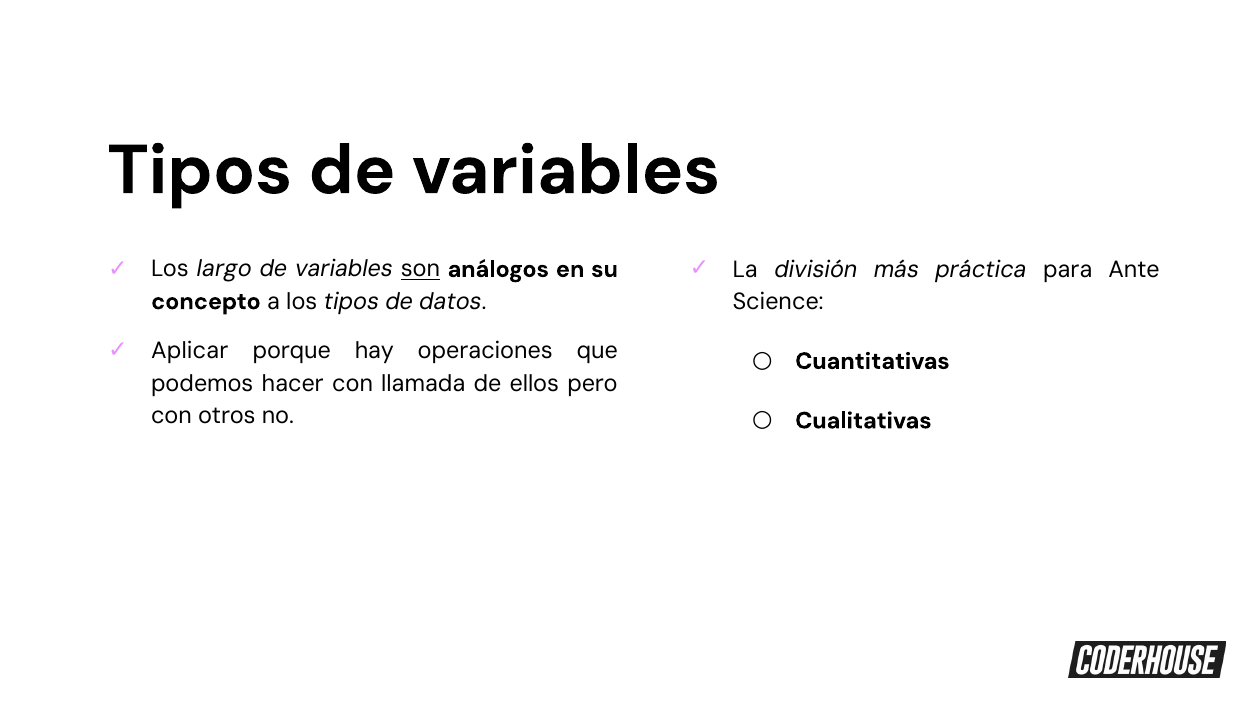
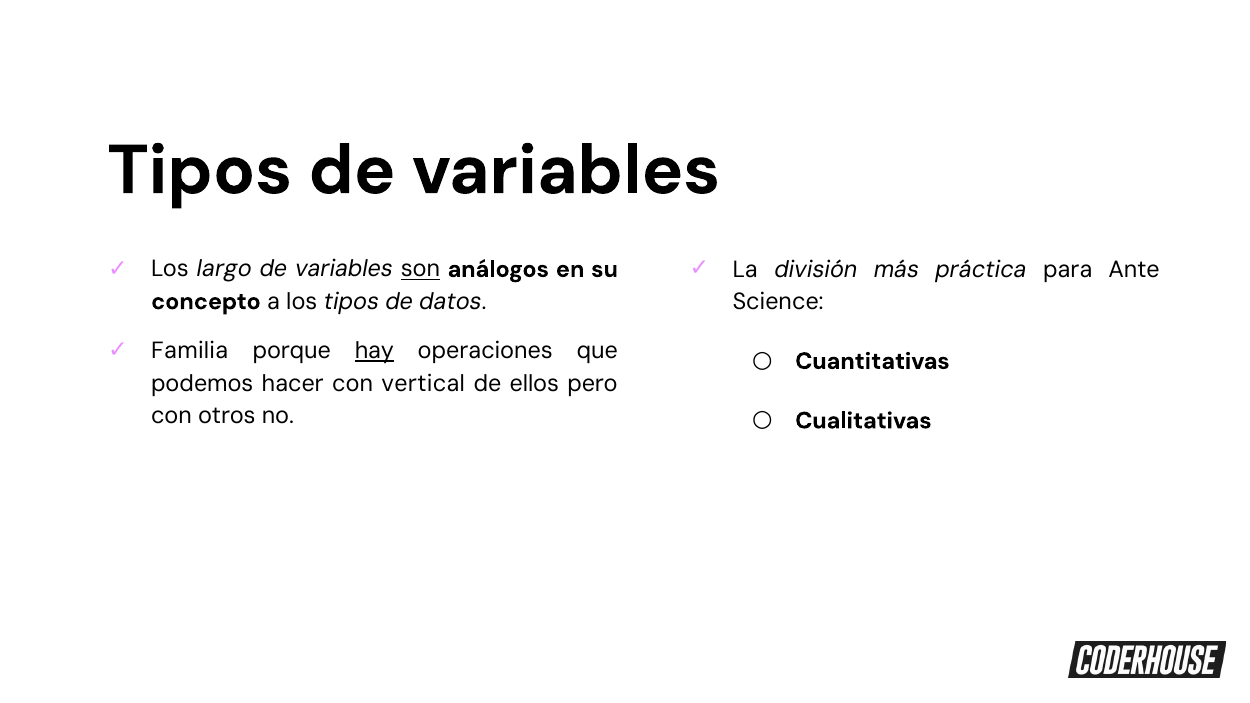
Aplicar: Aplicar -> Familia (190, 351)
hay underline: none -> present (374, 351)
llamada: llamada -> vertical (423, 383)
